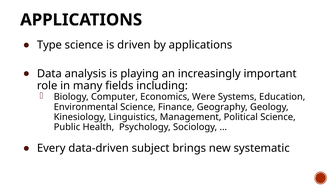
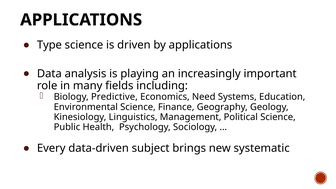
Computer: Computer -> Predictive (114, 97)
Were: Were -> Need (204, 97)
